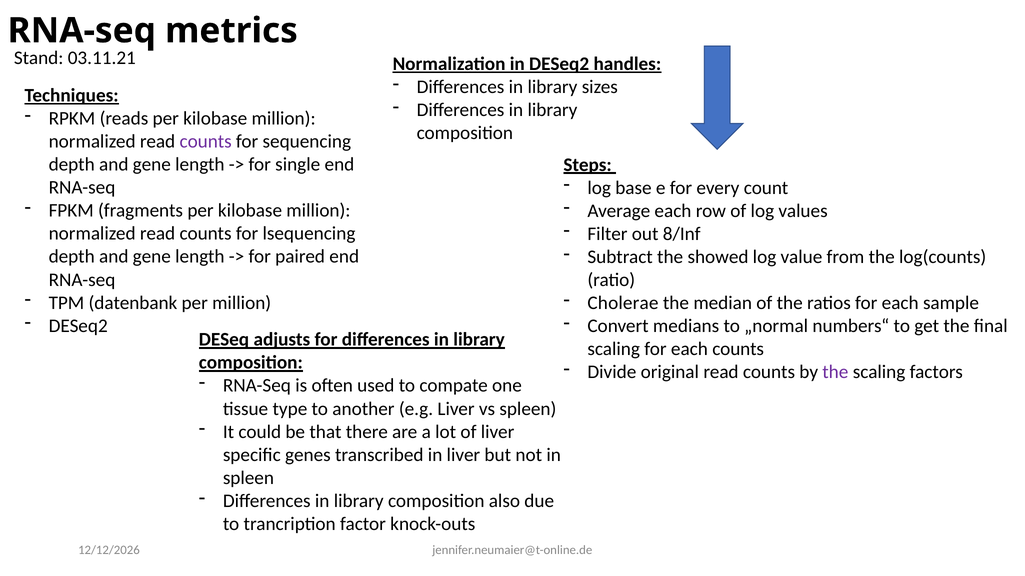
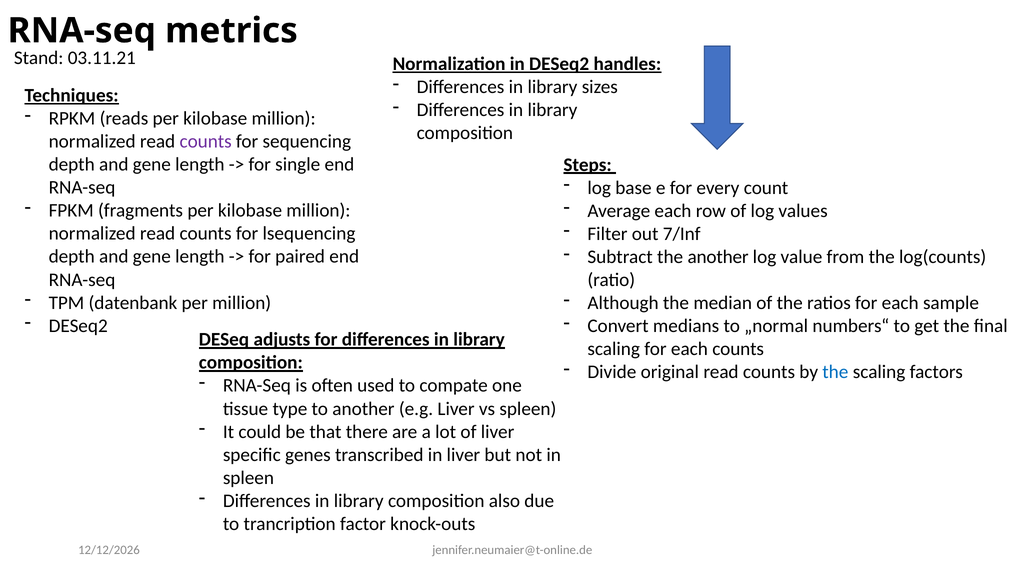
8/Inf: 8/Inf -> 7/Inf (682, 234)
the showed: showed -> another (718, 257)
Cholerae: Cholerae -> Although (623, 303)
the colour: purple -> blue (835, 372)
